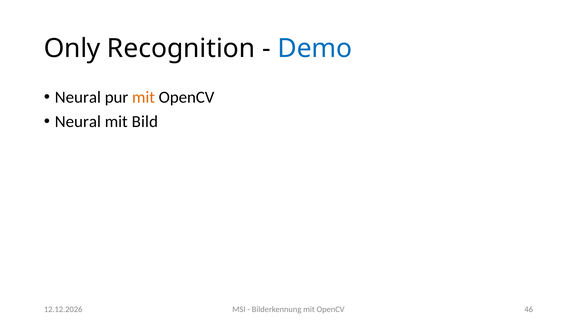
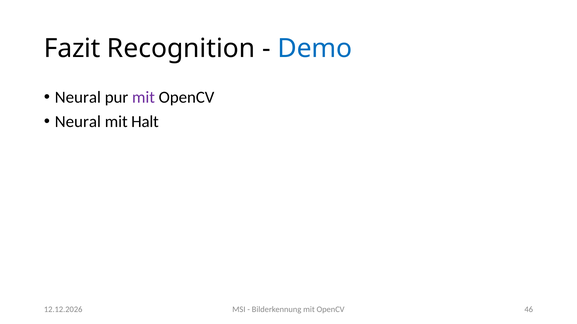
Only: Only -> Fazit (72, 48)
mit colour: orange -> purple (143, 98)
Bild: Bild -> Halt (145, 122)
